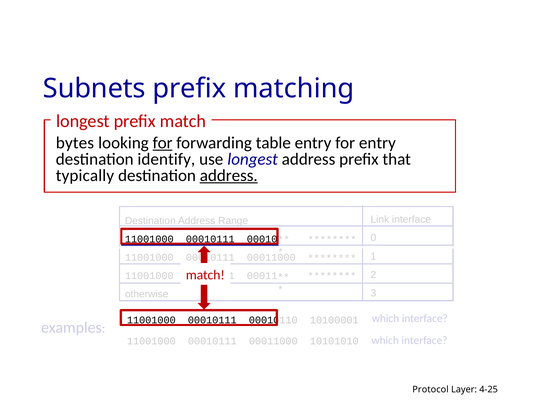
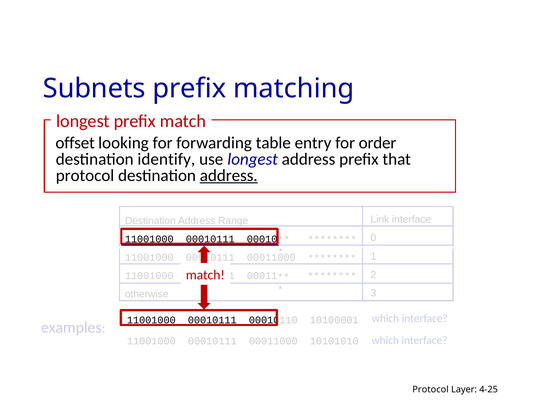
bytes: bytes -> offset (75, 143)
for underline: present -> none (163, 143)
for entry: entry -> order (377, 143)
typically: typically -> protocol (85, 175)
